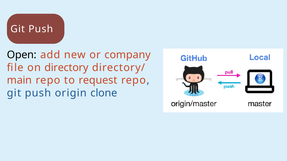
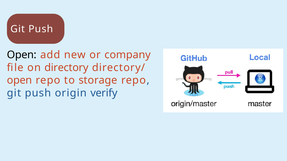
main: main -> open (19, 80)
request: request -> storage (98, 80)
clone: clone -> verify (104, 93)
